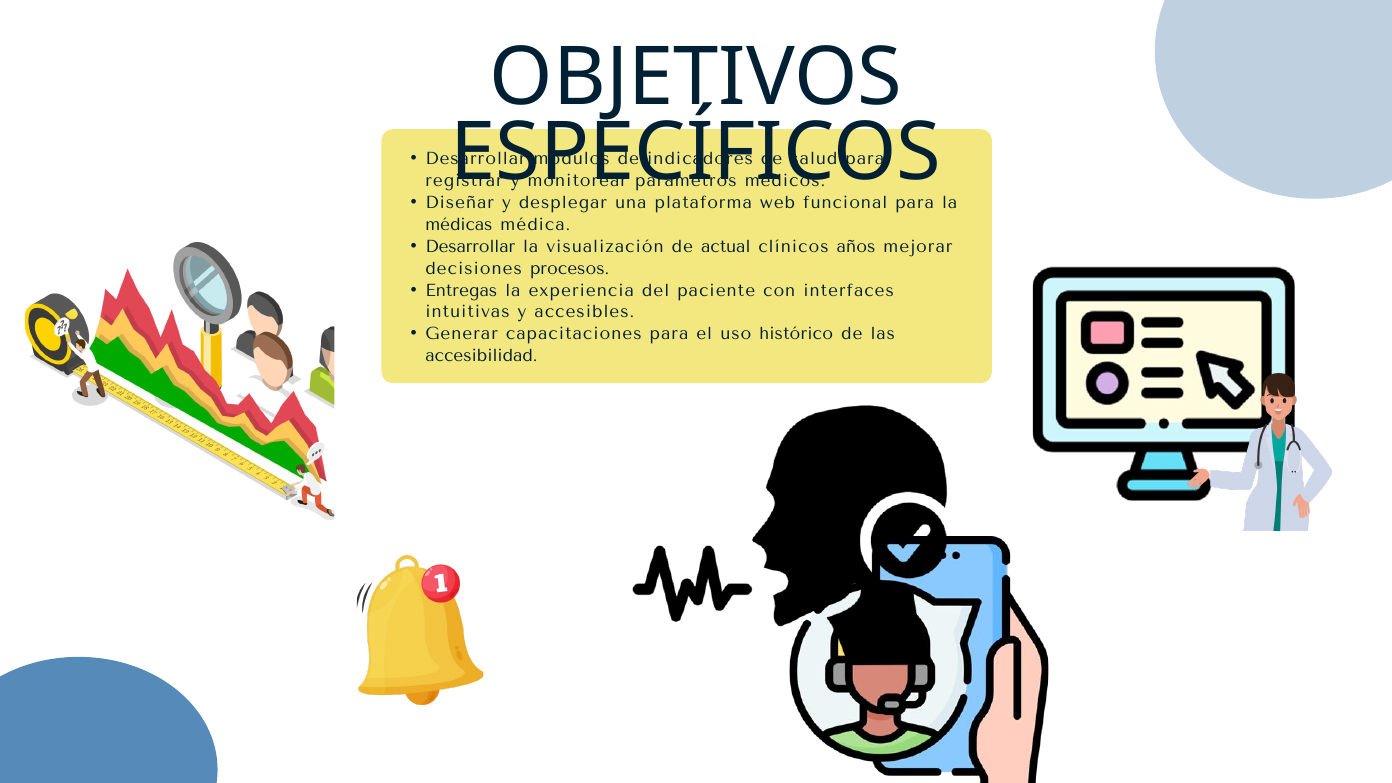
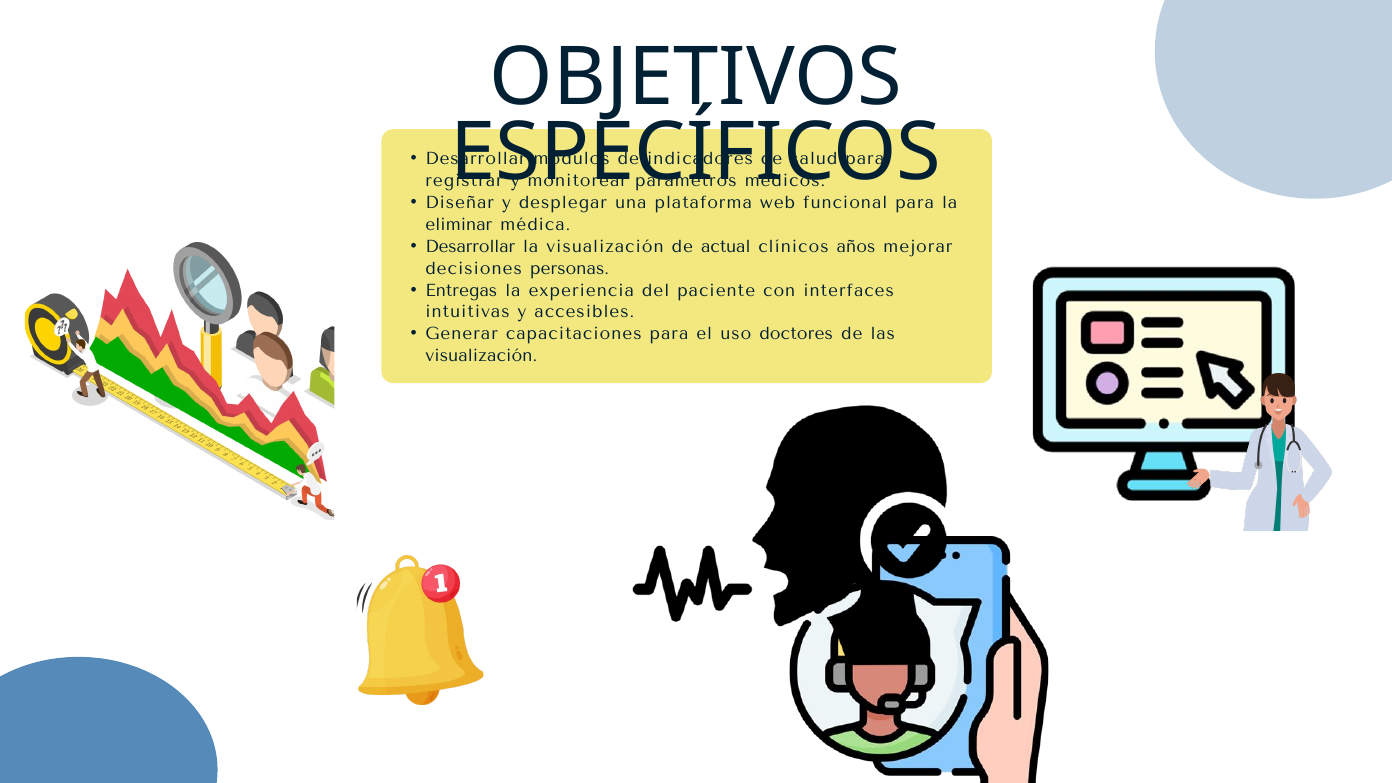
médicas: médicas -> eliminar (459, 225)
procesos: procesos -> personas (570, 268)
histórico: histórico -> doctores (796, 334)
accesibilidad: accesibilidad -> visualización (481, 356)
